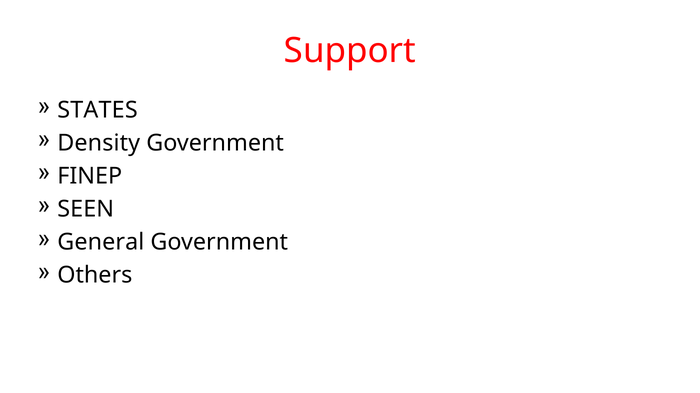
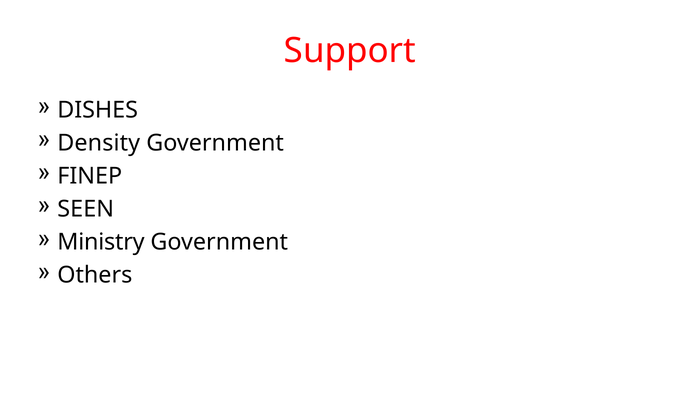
STATES: STATES -> DISHES (98, 110)
General: General -> Ministry (101, 243)
